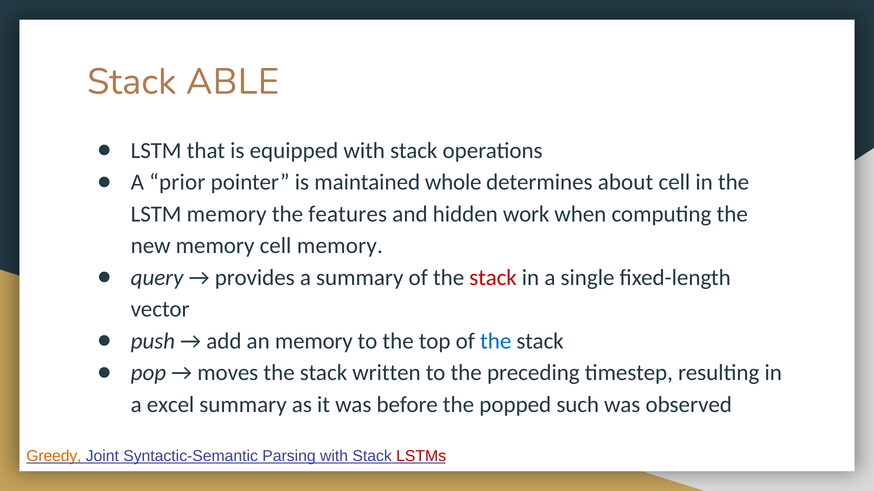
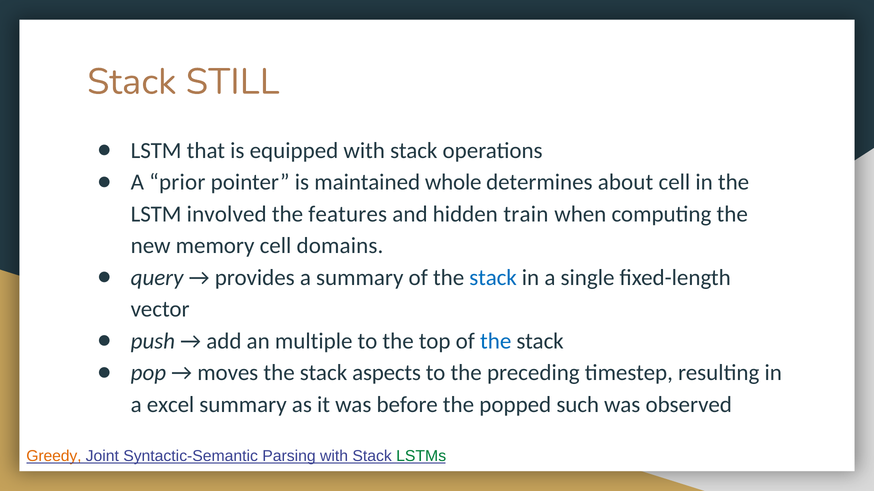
ABLE: ABLE -> STILL (233, 82)
LSTM memory: memory -> involved (227, 214)
work: work -> train (526, 214)
cell memory: memory -> domains (340, 246)
stack colour: red -> blue (493, 278)
an memory: memory -> multiple (314, 342)
written: written -> aspects (387, 373)
LSTMs colour: red -> green (421, 457)
